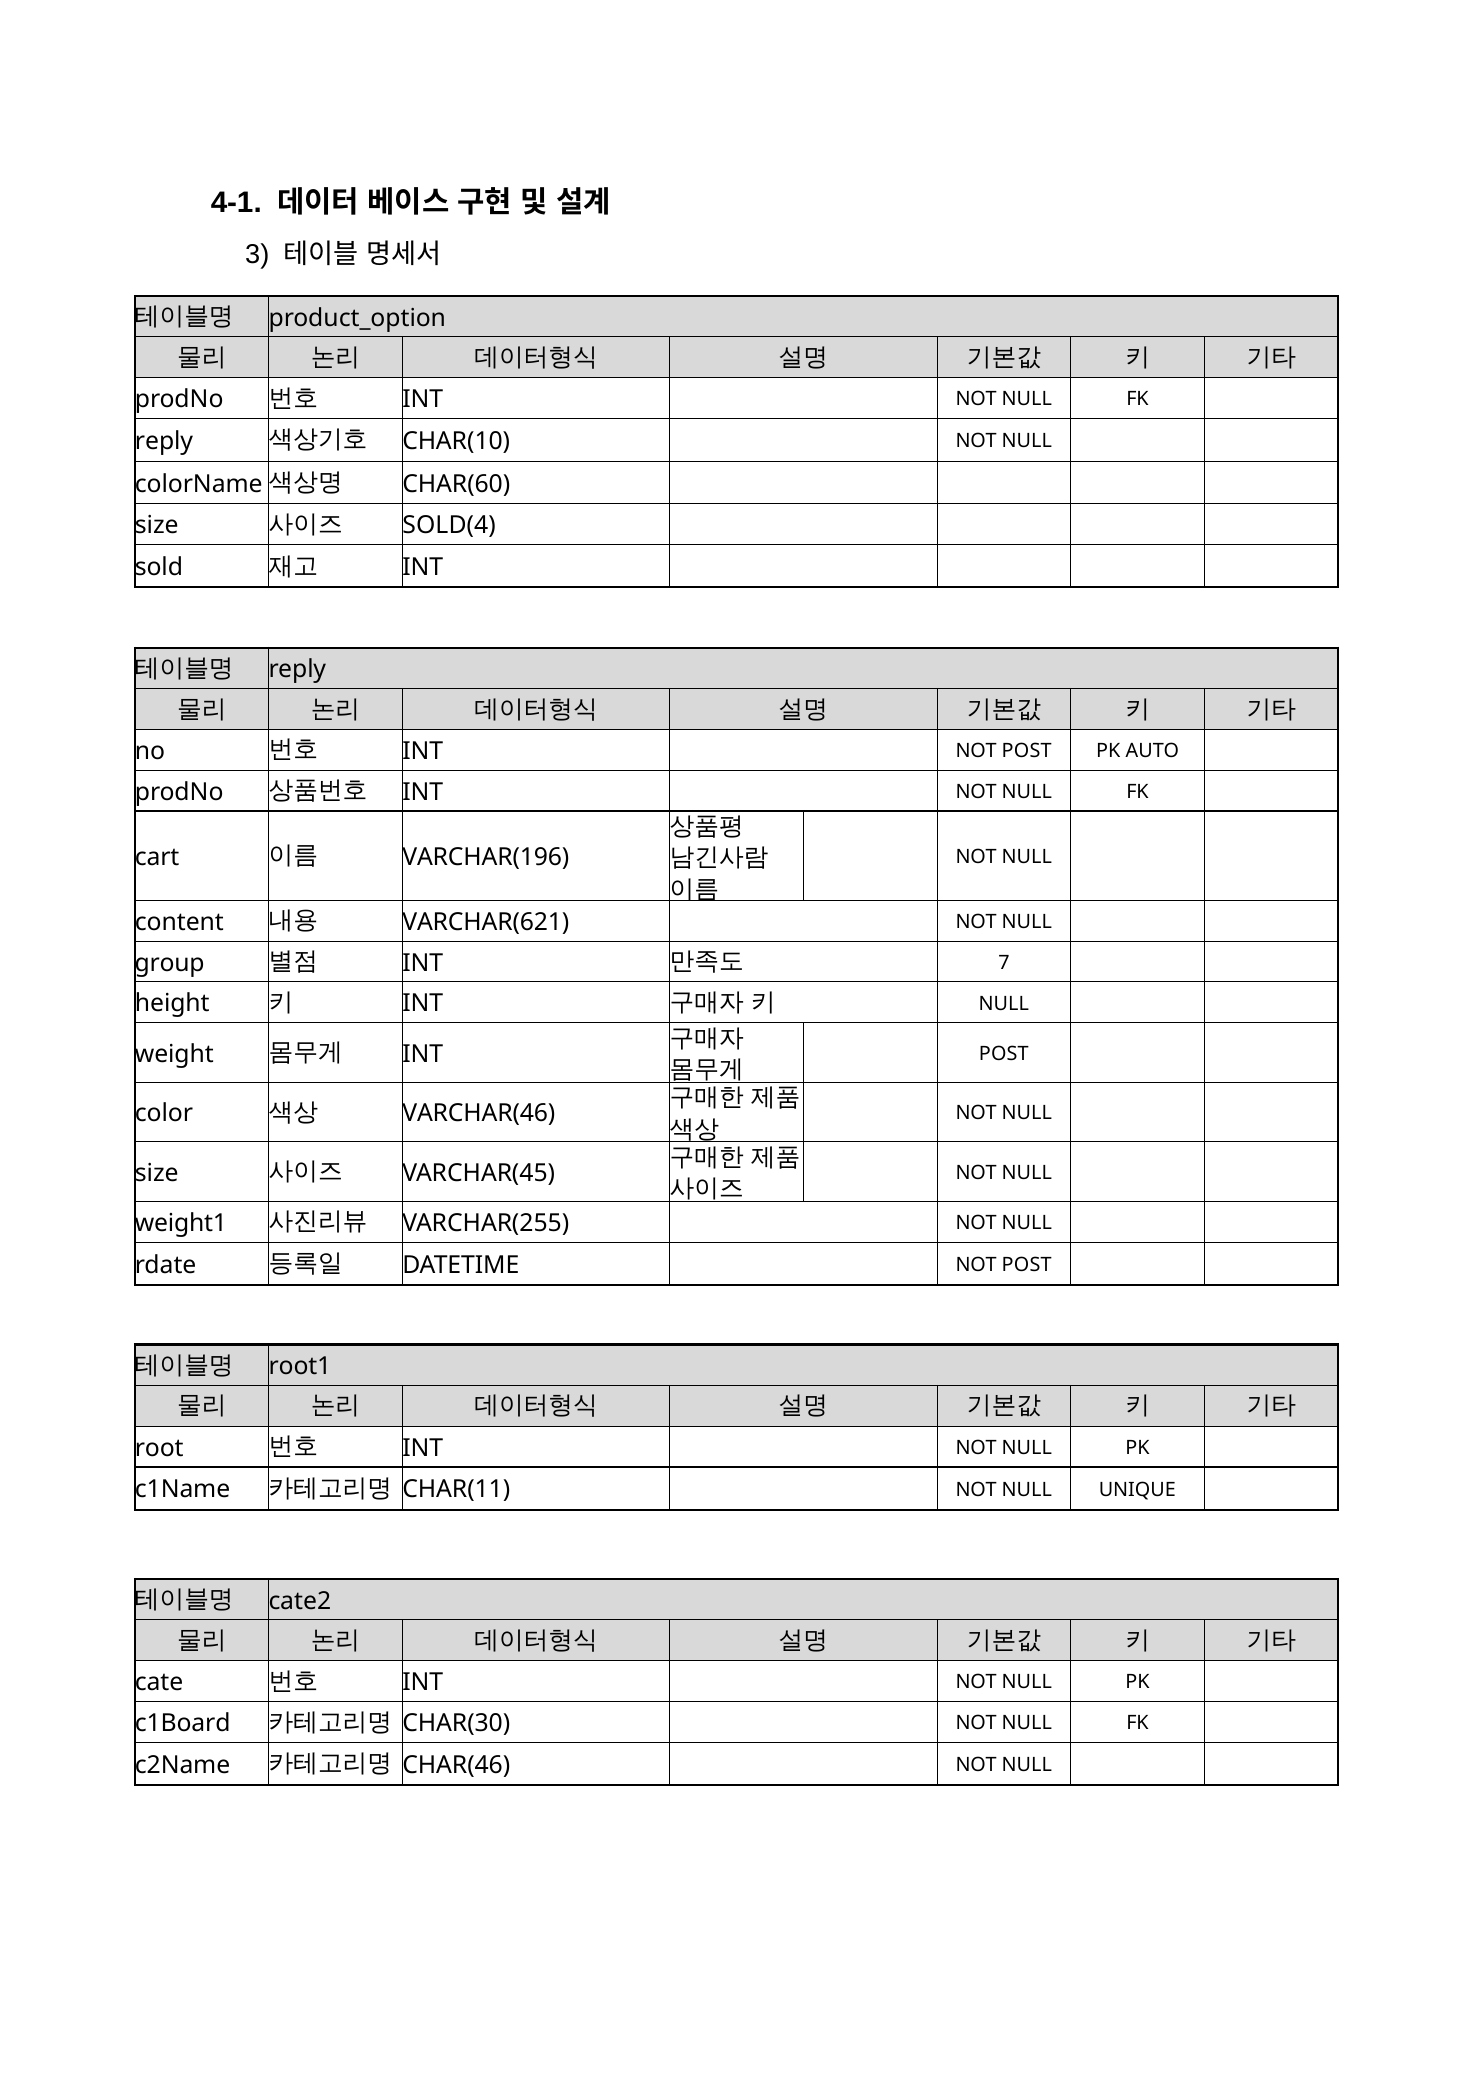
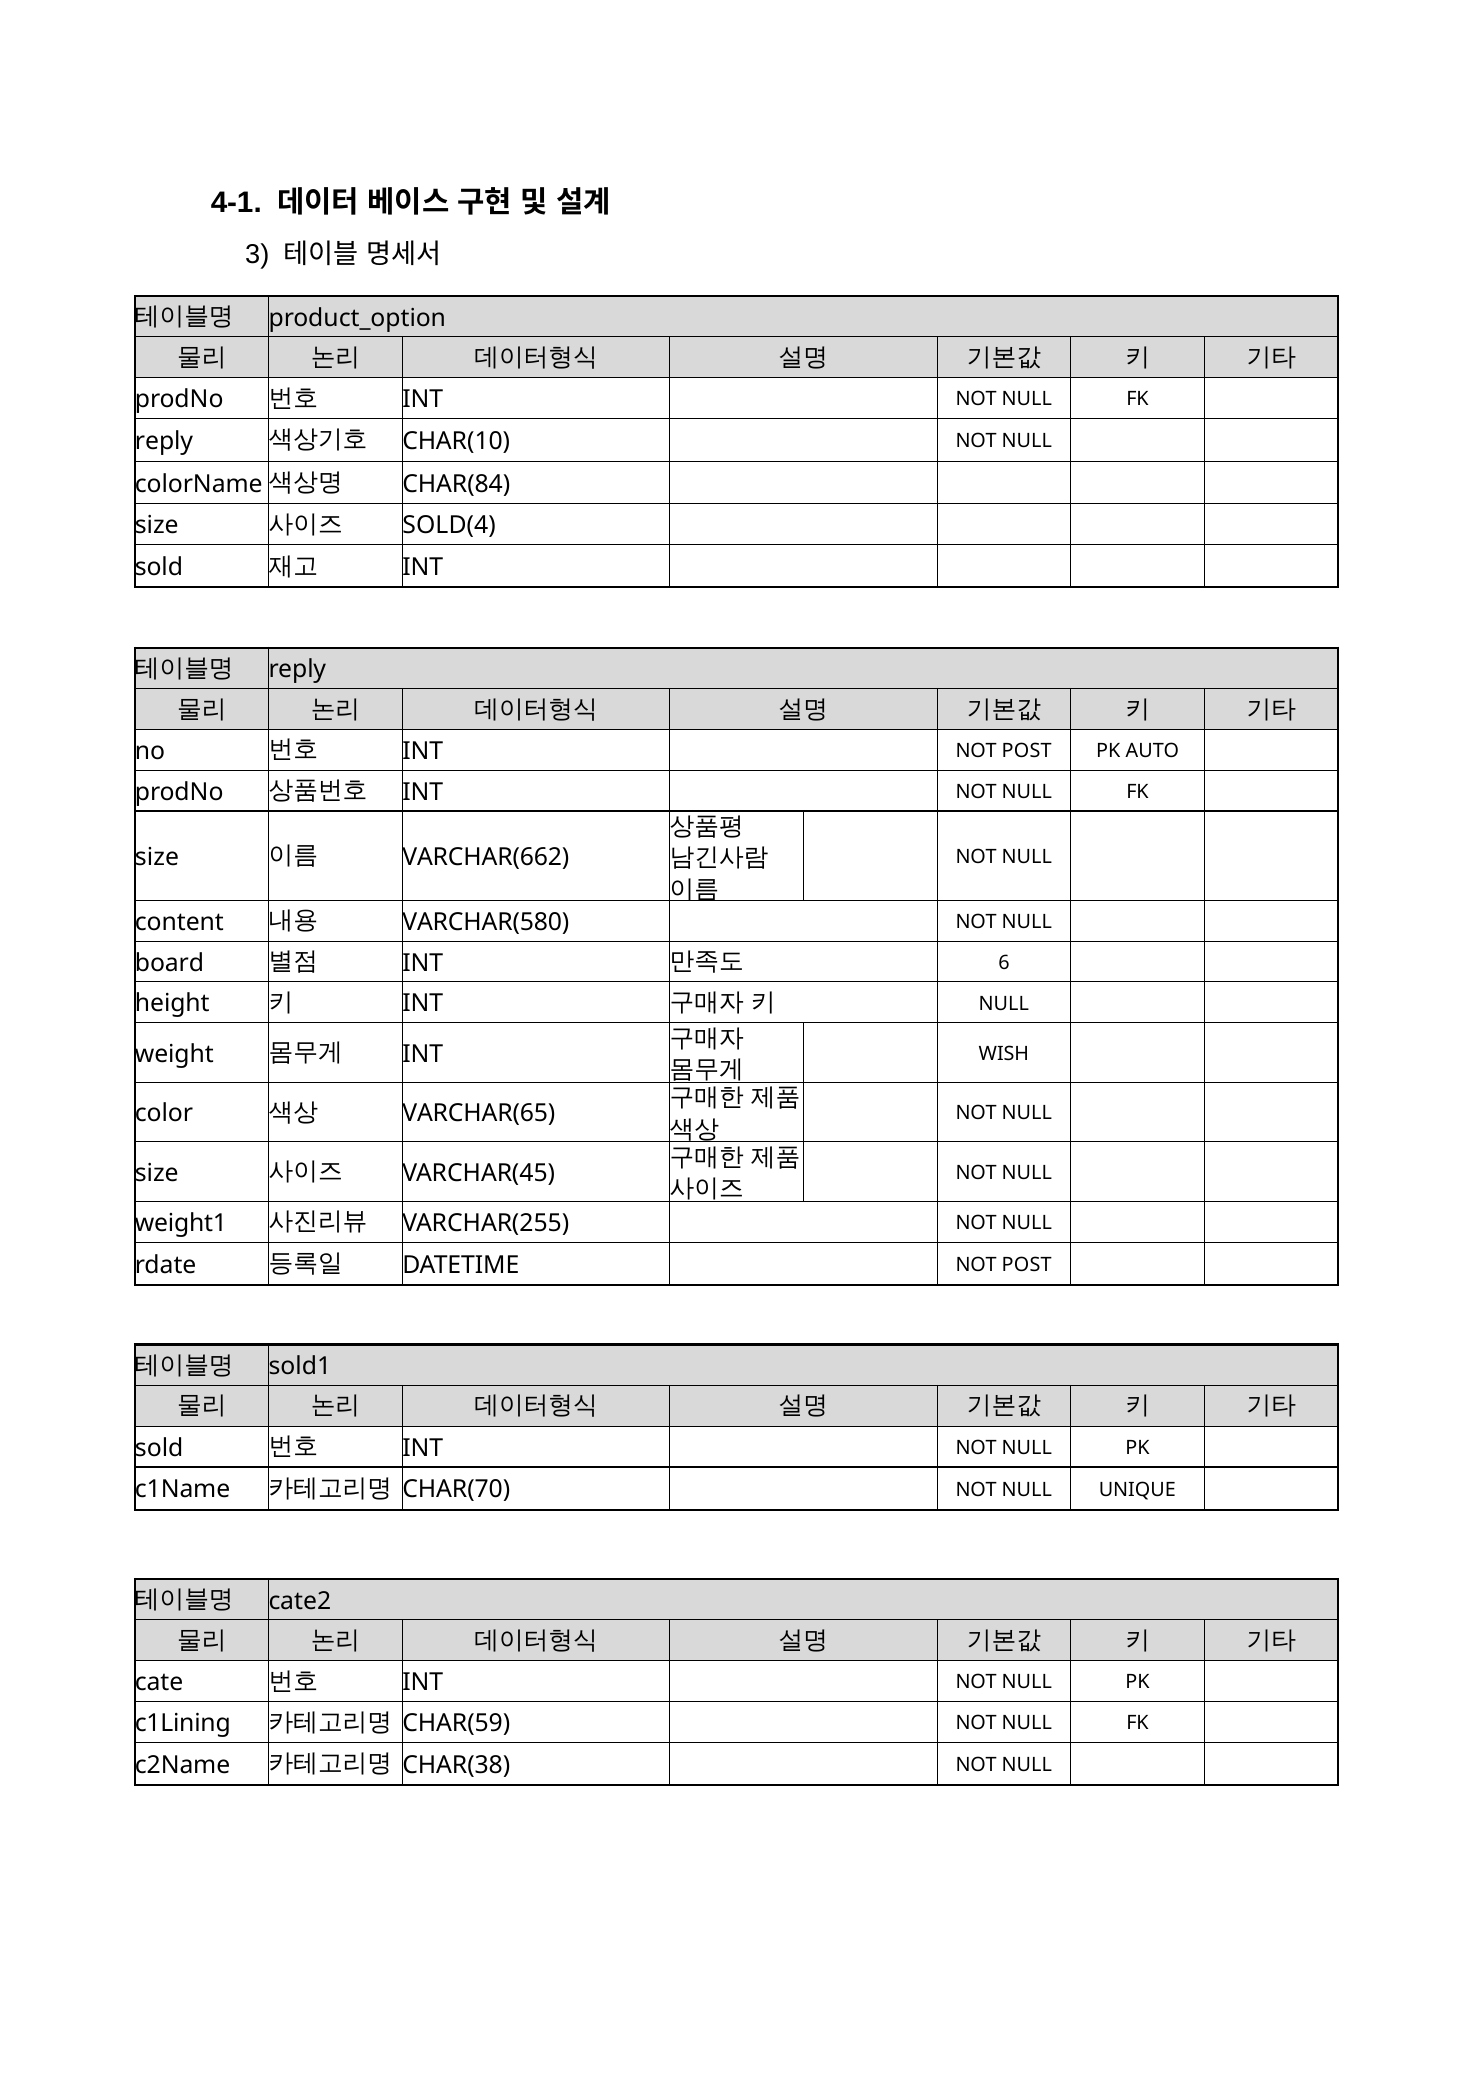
CHAR(60: CHAR(60 -> CHAR(84 (456, 484)
cart: cart -> size (157, 858)
VARCHAR(196: VARCHAR(196 -> VARCHAR(662 (486, 858)
VARCHAR(621: VARCHAR(621 -> VARCHAR(580 (486, 923)
group: group -> board (170, 963)
7: 7 -> 6 (1004, 963)
POST: POST -> WISH (1004, 1054)
VARCHAR(46: VARCHAR(46 -> VARCHAR(65 (479, 1114)
root1: root1 -> sold1 (300, 1367)
root: root -> sold (159, 1449)
CHAR(11: CHAR(11 -> CHAR(70 (456, 1491)
c1Board: c1Board -> c1Lining (183, 1724)
CHAR(30: CHAR(30 -> CHAR(59 (456, 1724)
CHAR(46: CHAR(46 -> CHAR(38 (456, 1766)
